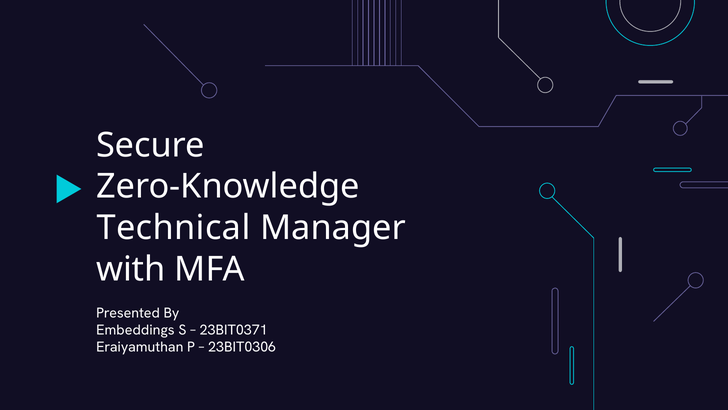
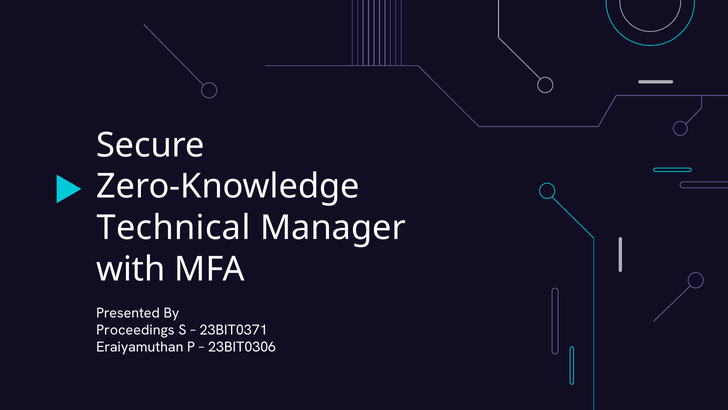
Embeddings: Embeddings -> Proceedings (135, 330)
